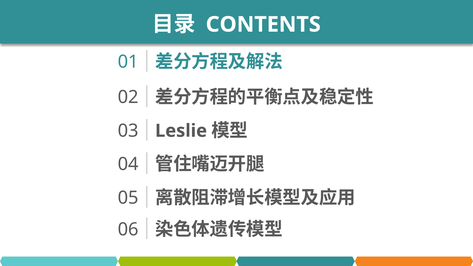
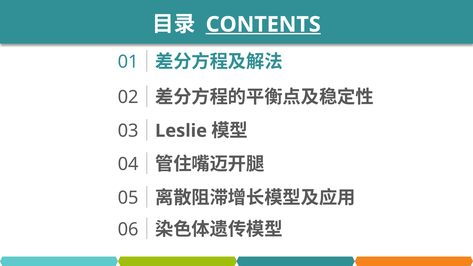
CONTENTS underline: none -> present (263, 24)
